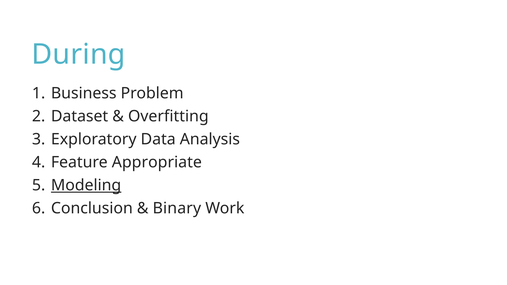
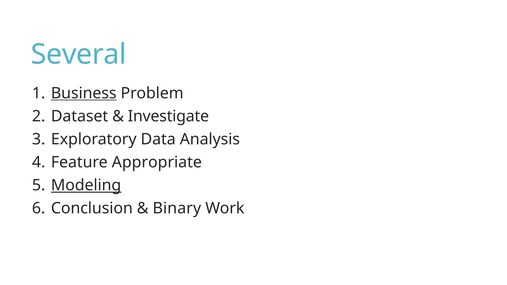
During: During -> Several (79, 55)
Business underline: none -> present (84, 93)
Overfitting: Overfitting -> Investigate (168, 116)
